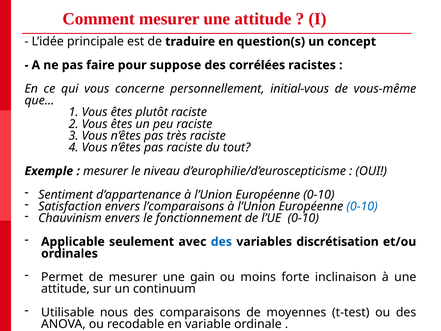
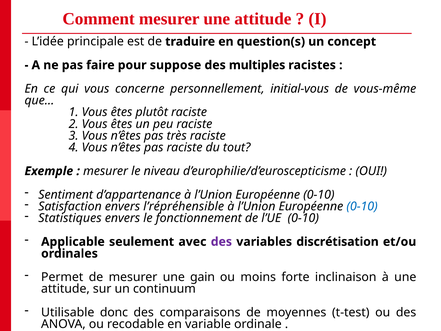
corrélées: corrélées -> multiples (257, 65)
l’comparaisons: l’comparaisons -> l’répréhensible (184, 206)
Chauvinism: Chauvinism -> Statistiques (70, 218)
des colour: blue -> purple (221, 242)
nous: nous -> donc (114, 312)
